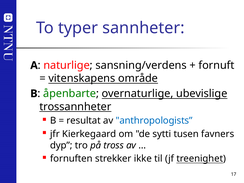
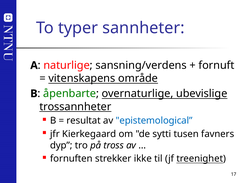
anthropologists: anthropologists -> epistemological (154, 121)
